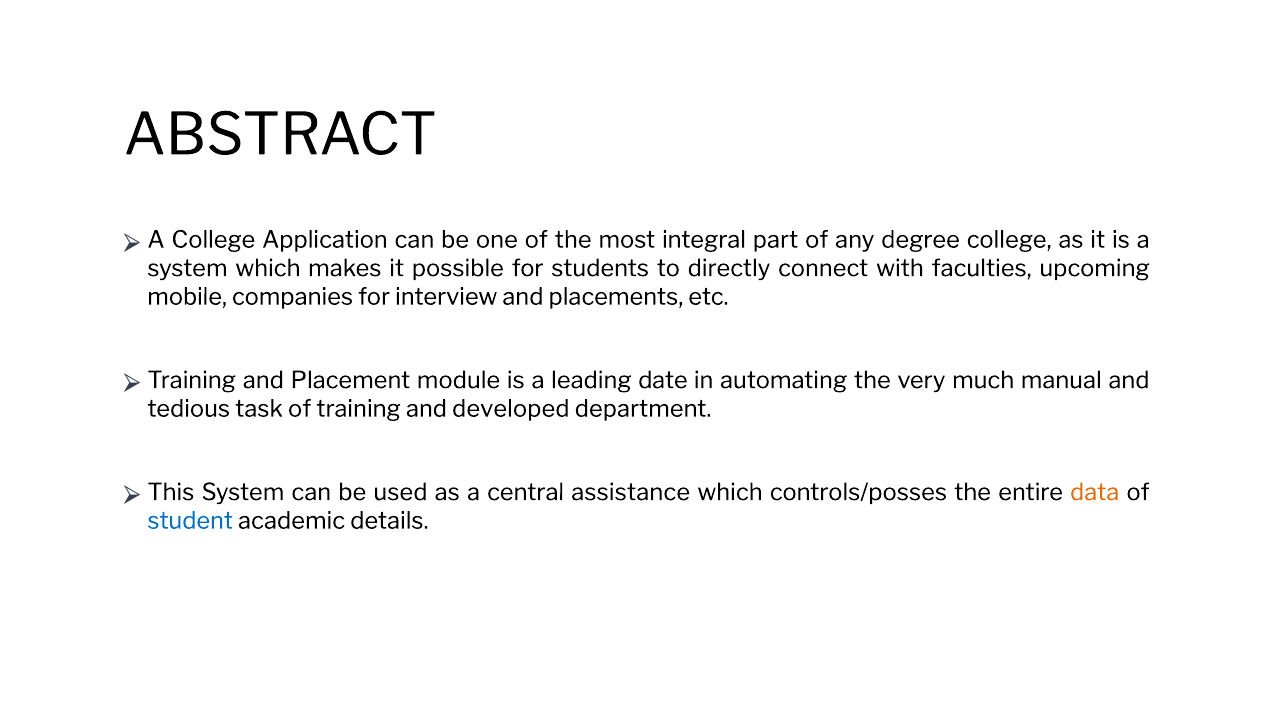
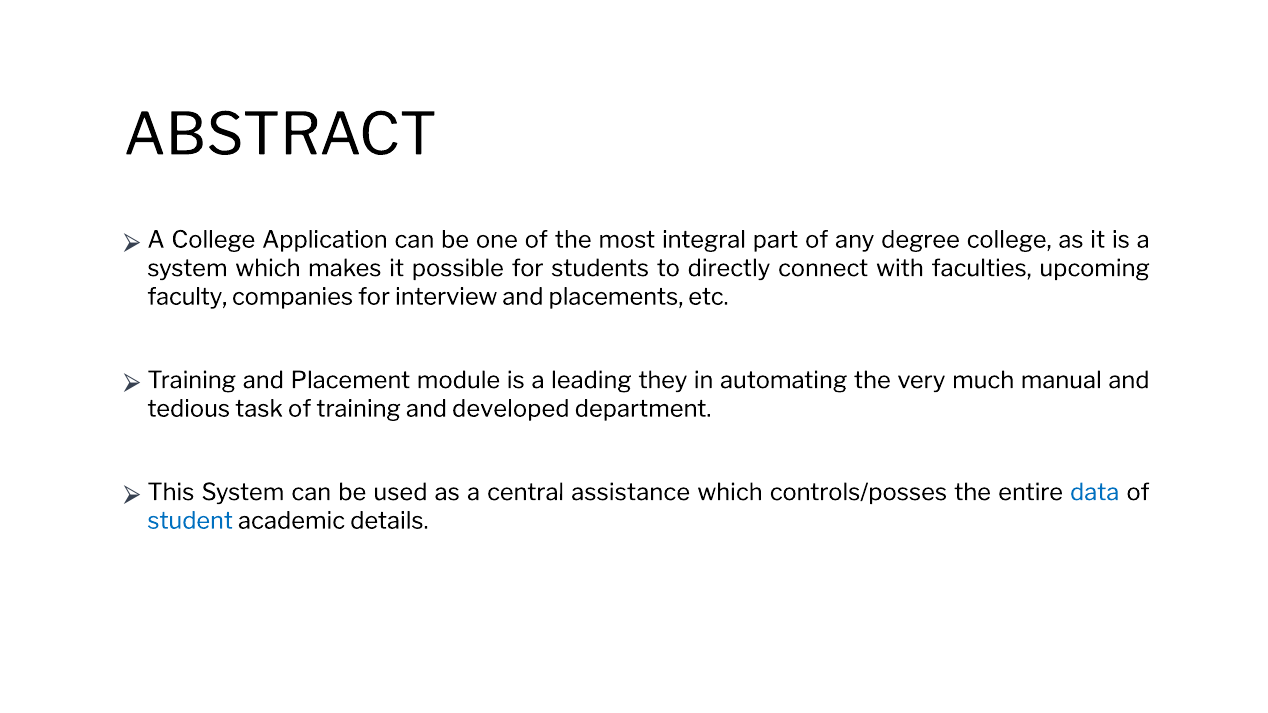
mobile: mobile -> faculty (187, 297)
date: date -> they (663, 380)
data colour: orange -> blue (1095, 493)
